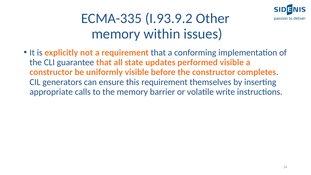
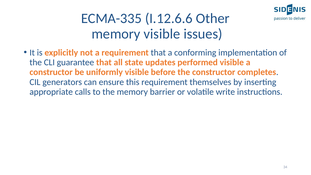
I.93.9.2: I.93.9.2 -> I.12.6.6 (169, 18)
memory within: within -> visible (162, 34)
